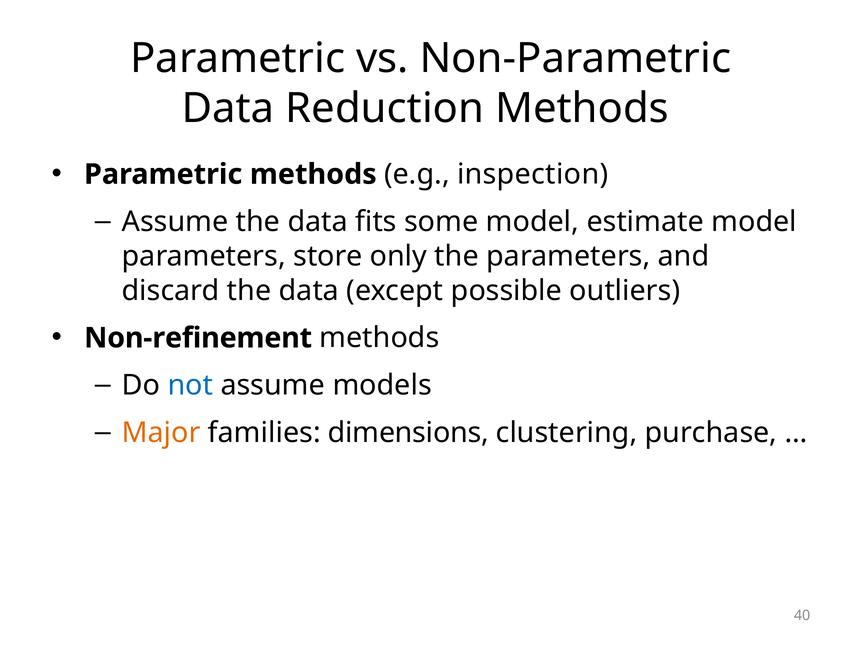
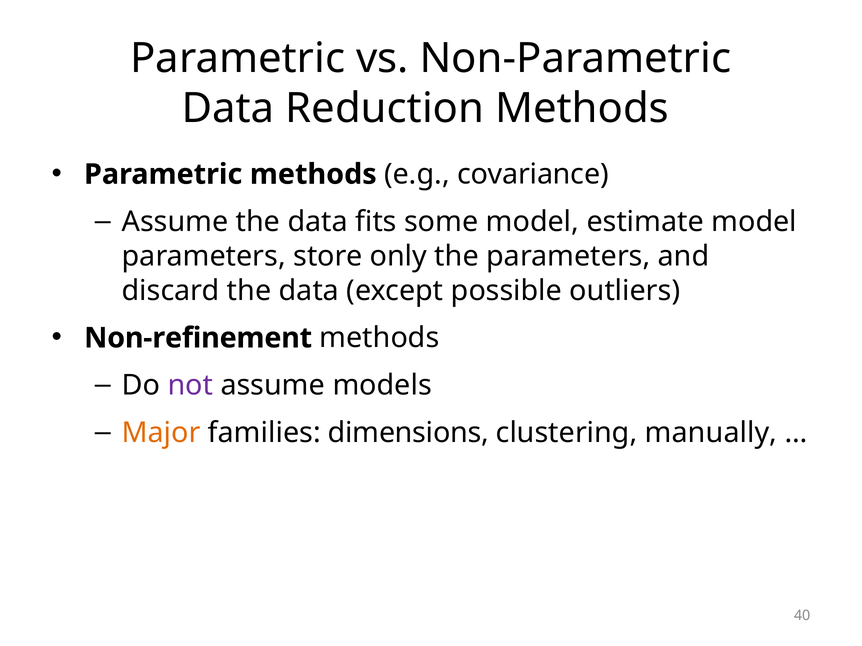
inspection: inspection -> covariance (533, 174)
not colour: blue -> purple (190, 386)
purchase: purchase -> manually (711, 433)
